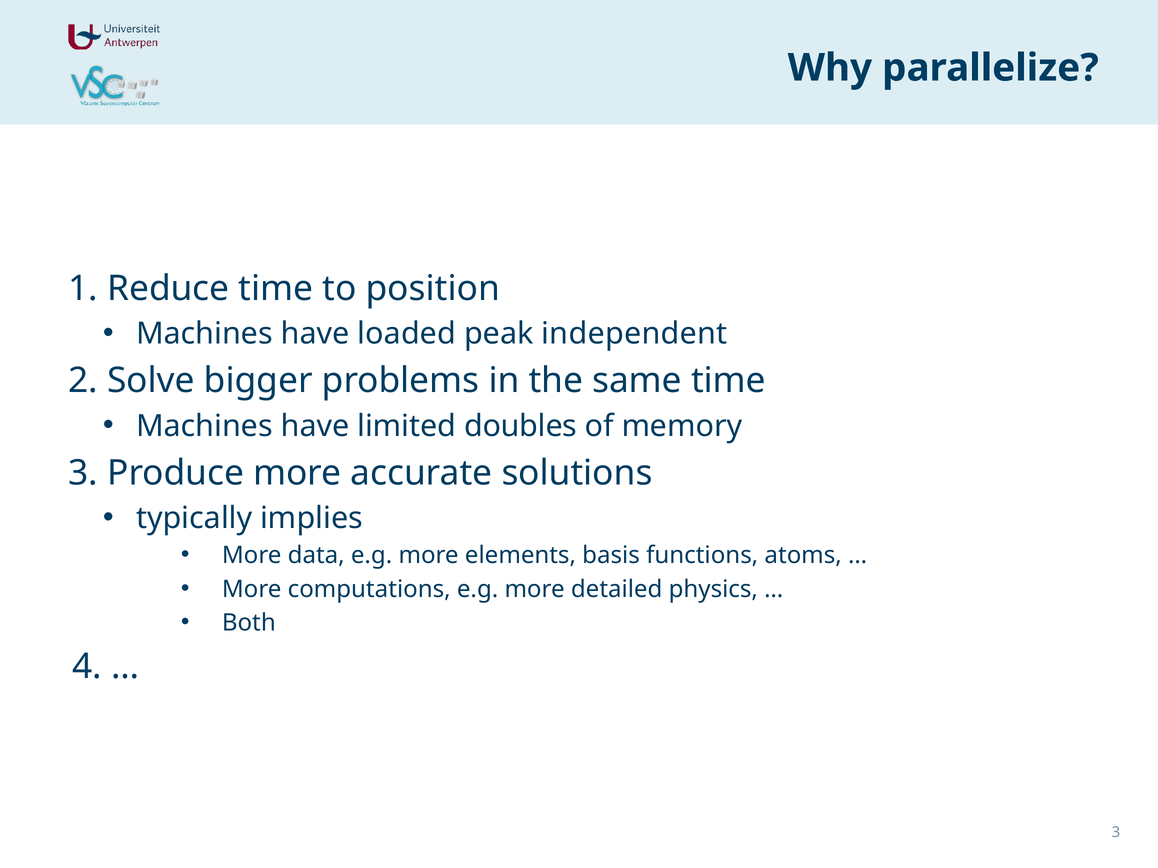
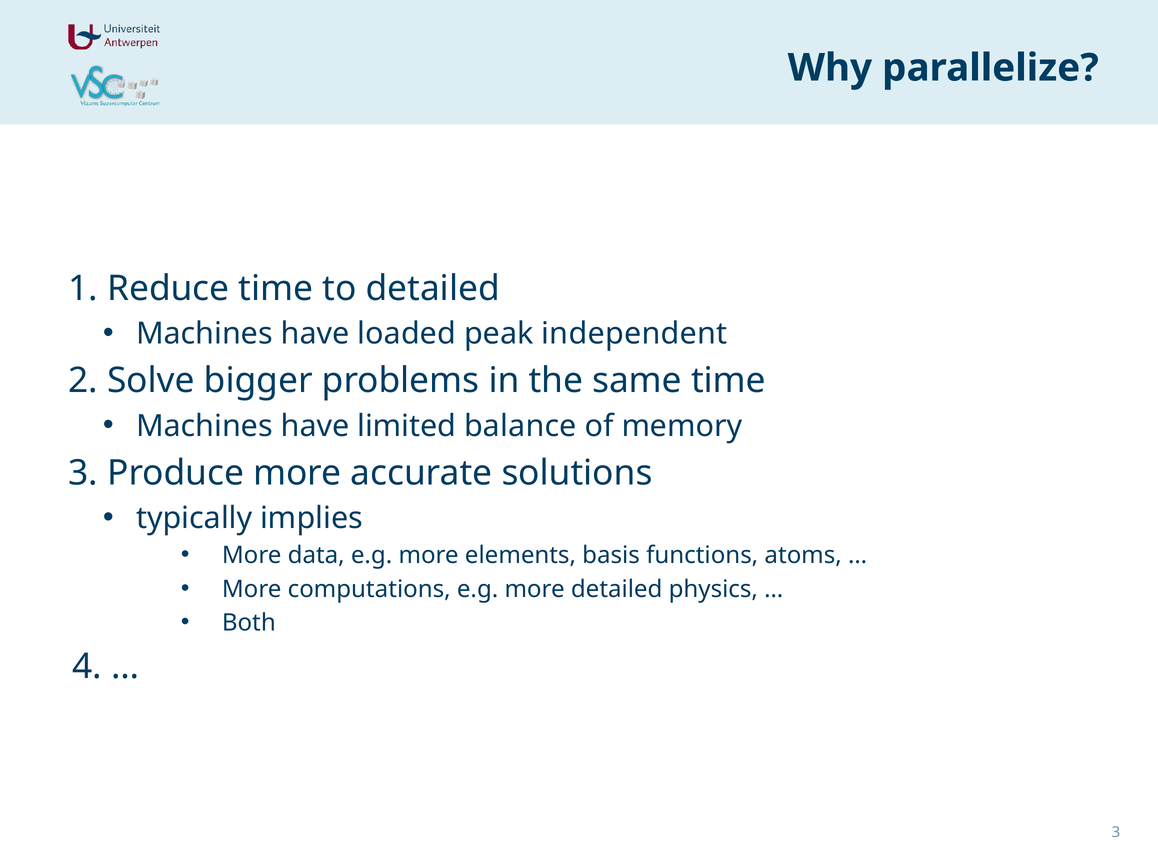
to position: position -> detailed (433, 289)
doubles: doubles -> balance (520, 426)
